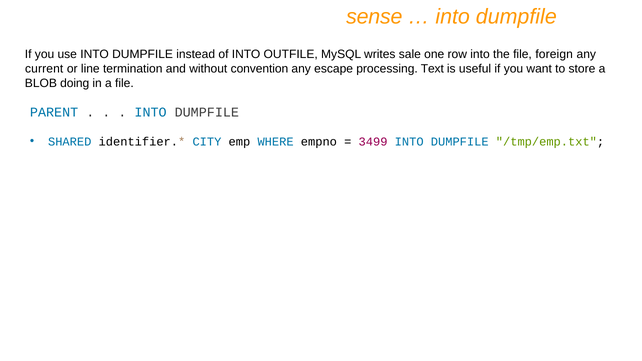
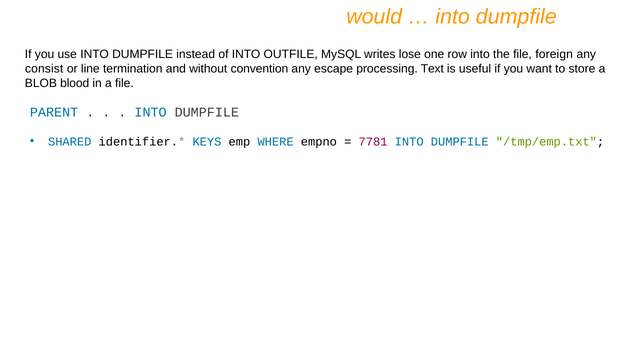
sense: sense -> would (374, 17)
sale: sale -> lose (410, 55)
current: current -> consist (44, 69)
doing: doing -> blood (75, 83)
CITY: CITY -> KEYS (207, 142)
3499: 3499 -> 7781 (373, 142)
